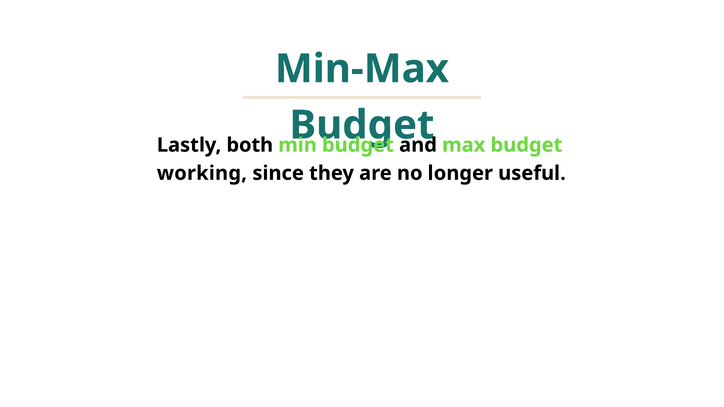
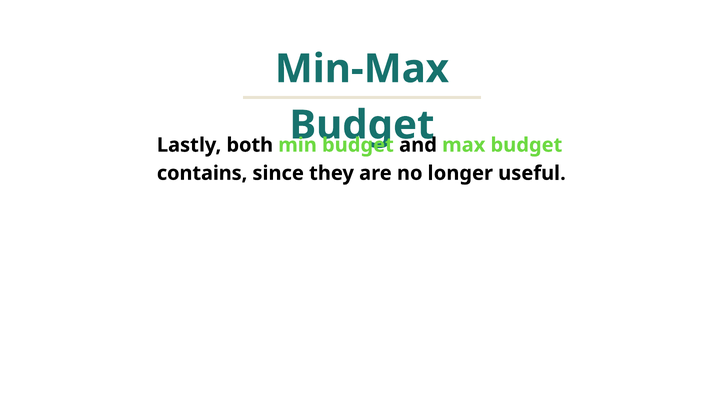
working: working -> contains (202, 173)
